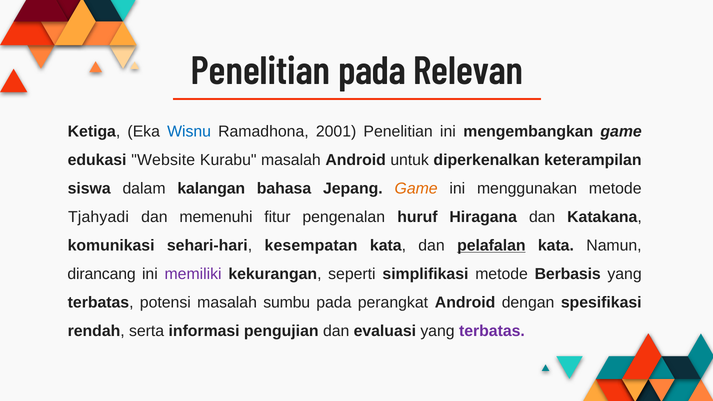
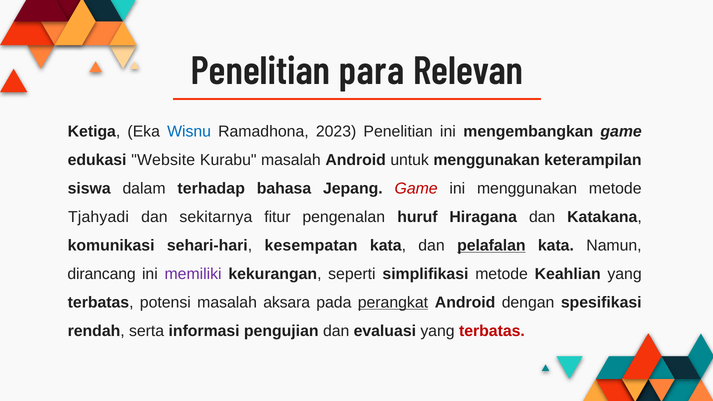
Penelitian pada: pada -> para (372, 71)
2001: 2001 -> 2023 (336, 132)
untuk diperkenalkan: diperkenalkan -> menggunakan (487, 160)
kalangan: kalangan -> terhadap (211, 189)
Game colour: orange -> red (416, 189)
memenuhi: memenuhi -> sekitarnya (216, 217)
Berbasis: Berbasis -> Keahlian (568, 274)
sumbu: sumbu -> aksara (287, 302)
perangkat underline: none -> present (393, 302)
terbatas colour: purple -> red (492, 331)
